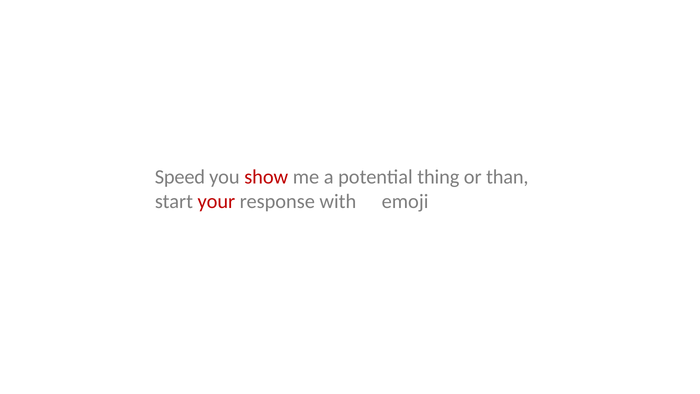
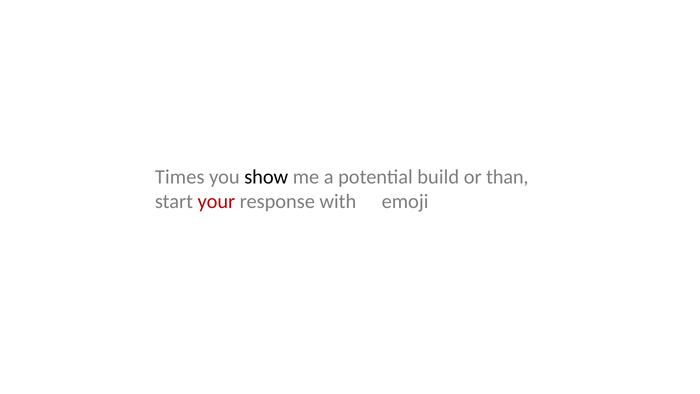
Speed: Speed -> Times (180, 177)
show colour: red -> black (266, 177)
thing: thing -> build (438, 177)
